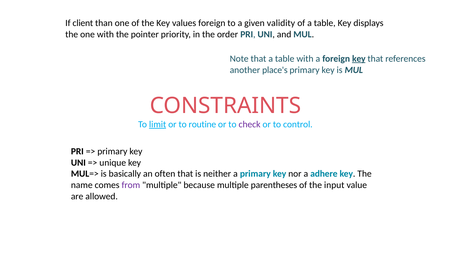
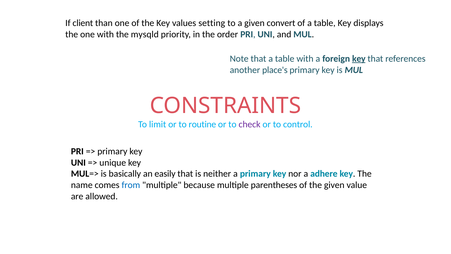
values foreign: foreign -> setting (212, 23)
validity: validity -> convert (281, 23)
pointer: pointer -> mysqld (145, 34)
limit underline: present -> none (158, 124)
often: often -> easily (165, 174)
from colour: purple -> blue (131, 185)
the input: input -> given (334, 185)
